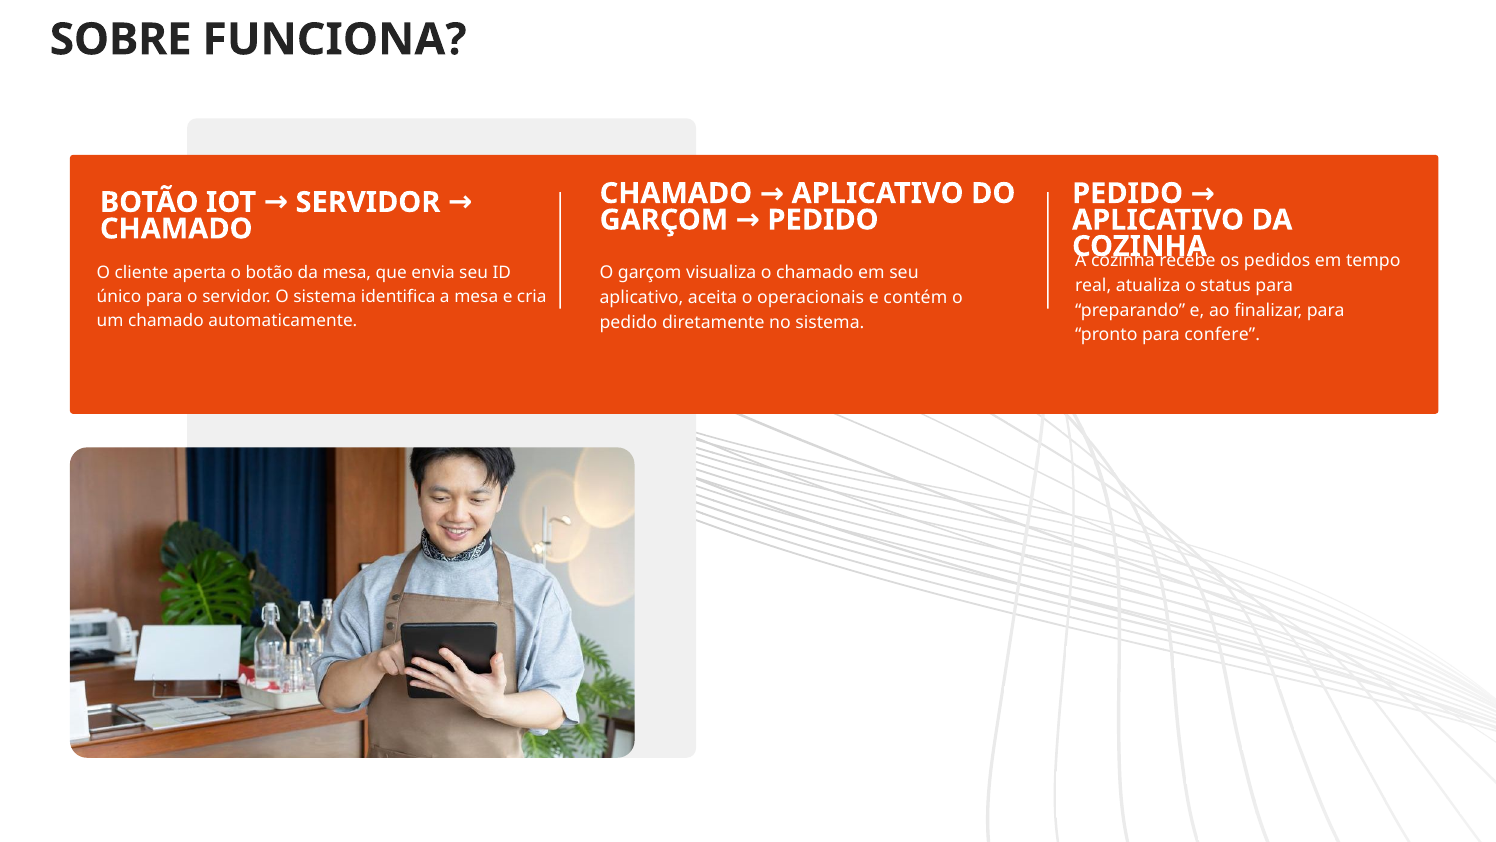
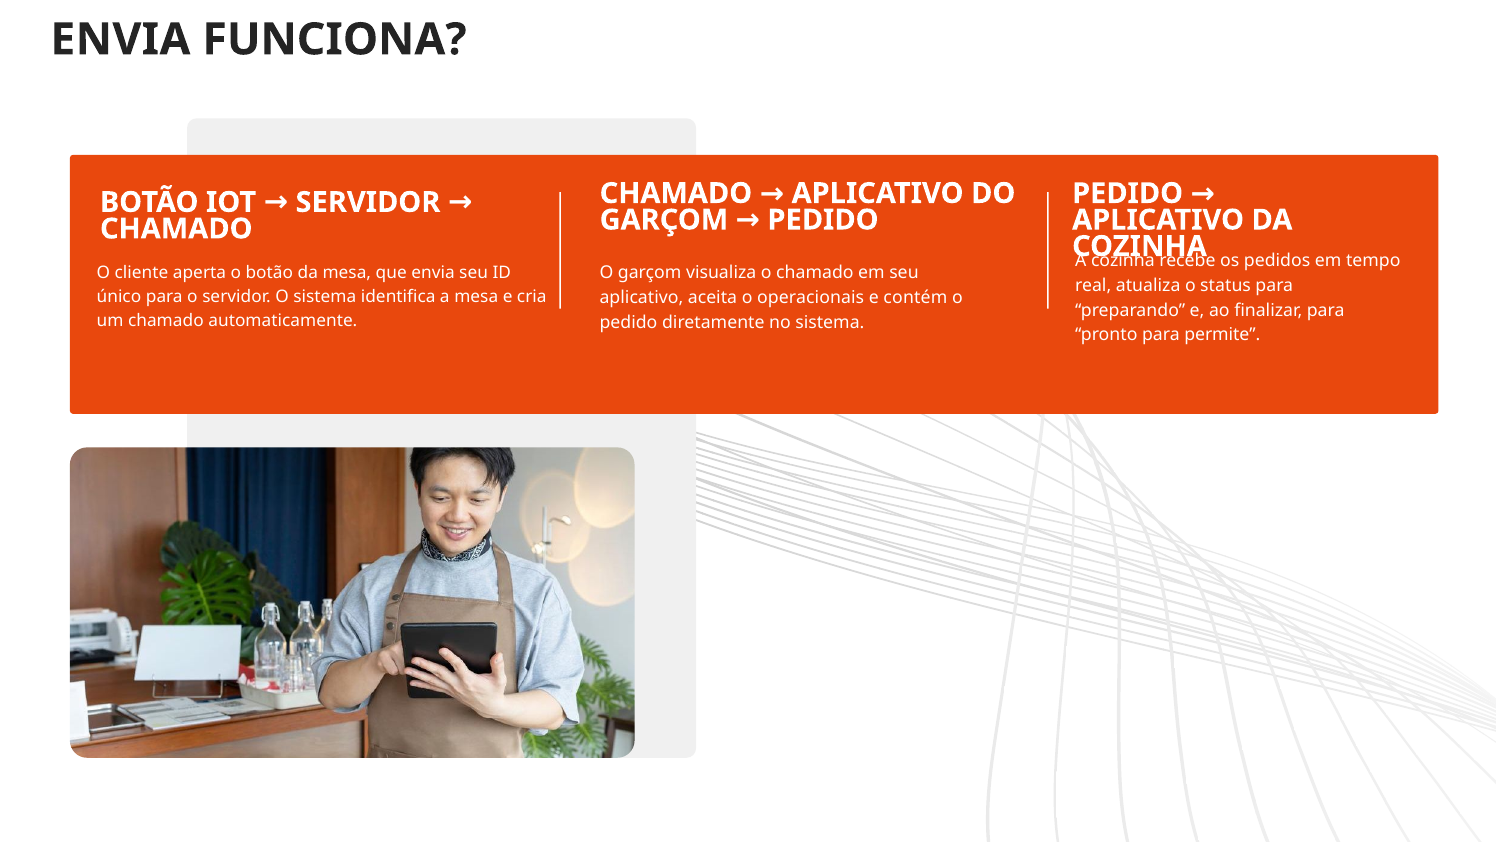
SOBRE: SOBRE -> ENVIA (120, 40)
confere: confere -> permite (1222, 335)
